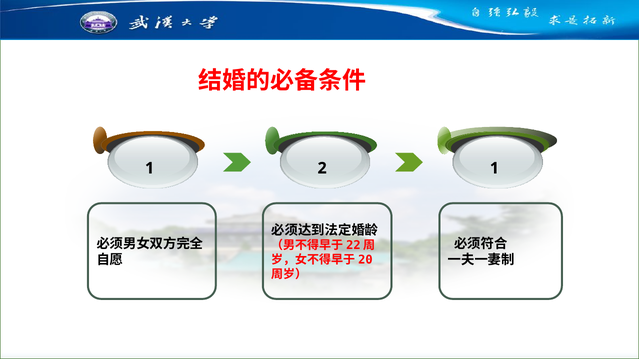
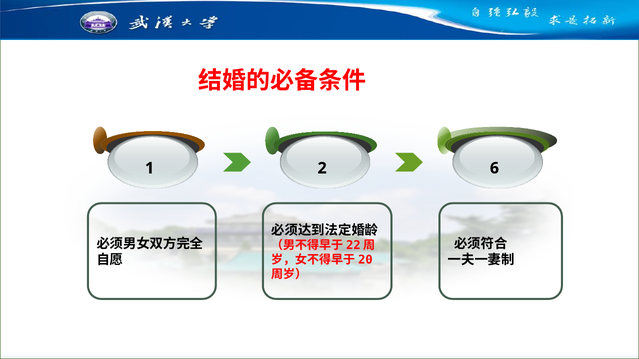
2 1: 1 -> 6 (494, 168)
